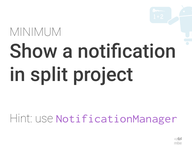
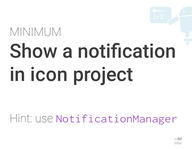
split: split -> icon (49, 74)
